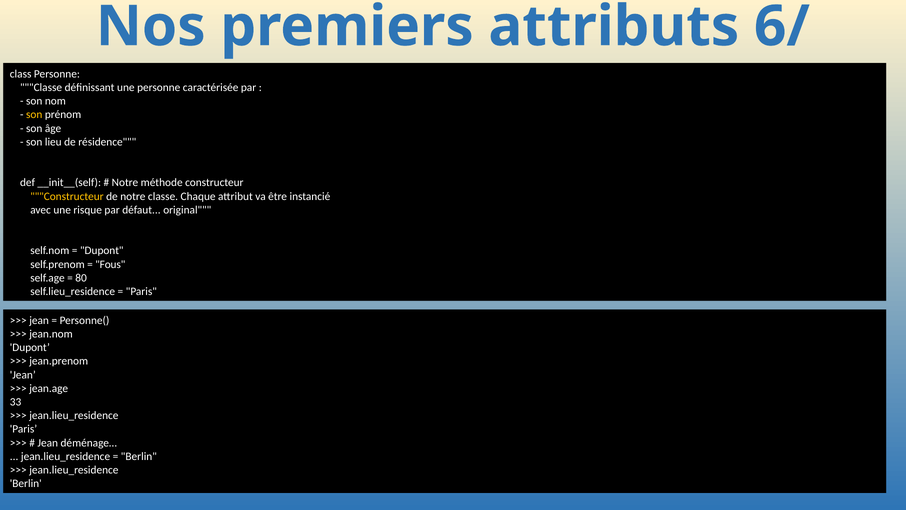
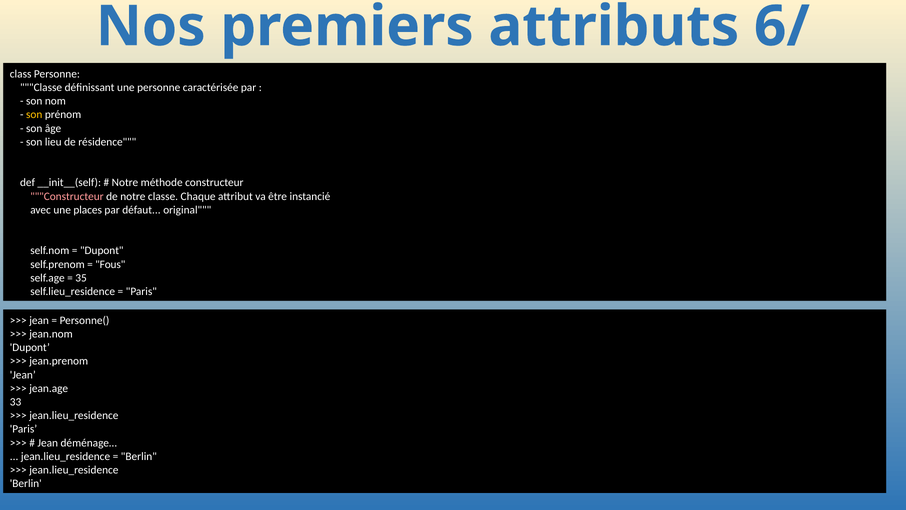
Constructeur colour: yellow -> pink (67, 196)
risque: risque -> places (88, 210)
80: 80 -> 35 (81, 278)
